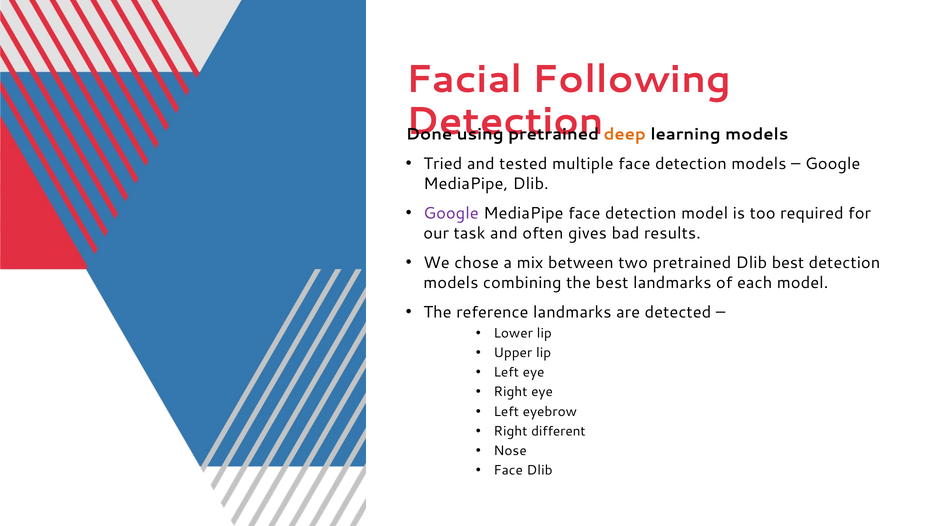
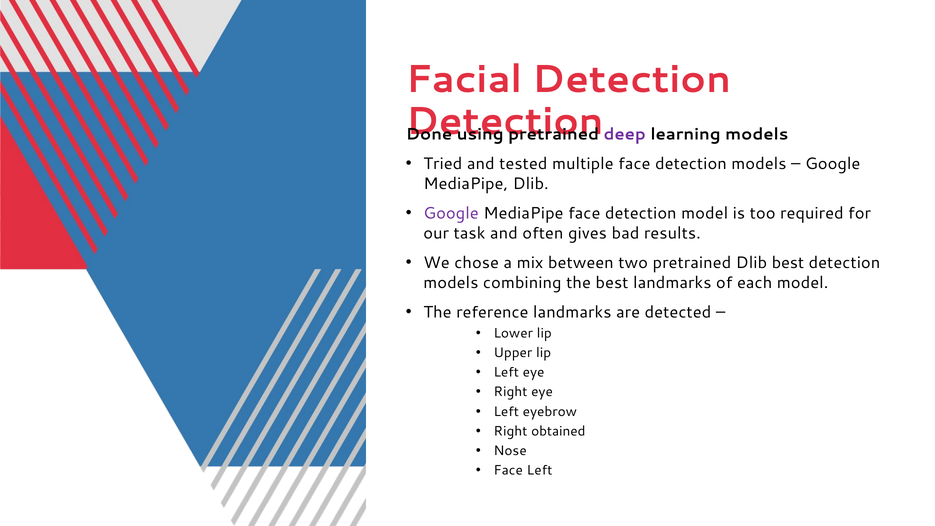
Facial Following: Following -> Detection (632, 79)
deep colour: orange -> purple (625, 134)
different: different -> obtained (558, 431)
Face Dlib: Dlib -> Left (540, 470)
